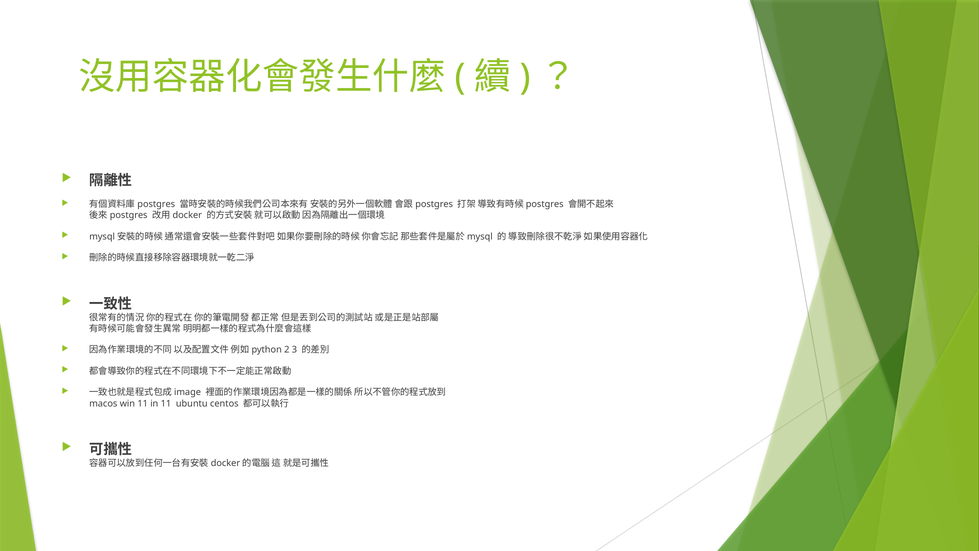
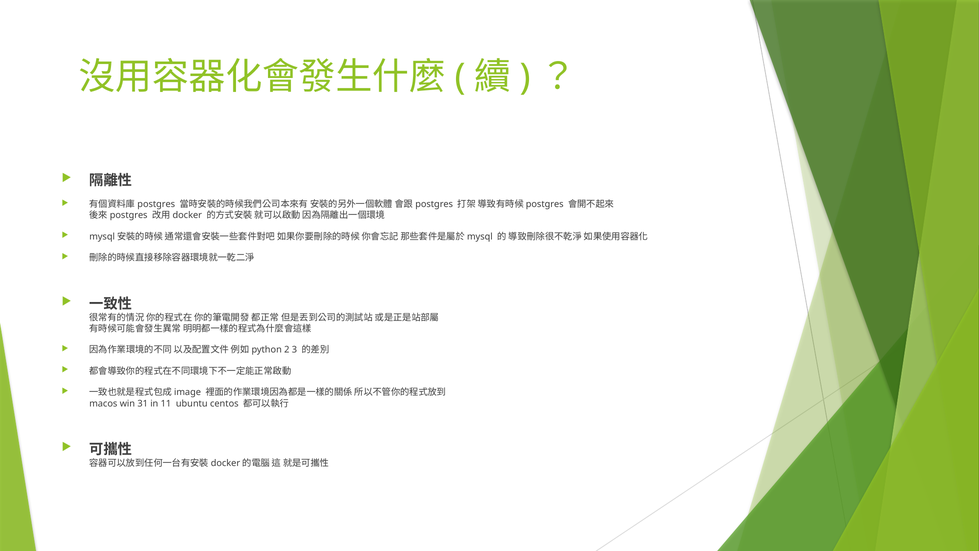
win 11: 11 -> 31 (143, 403)
